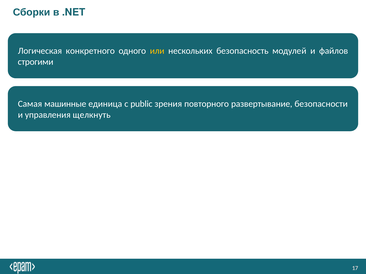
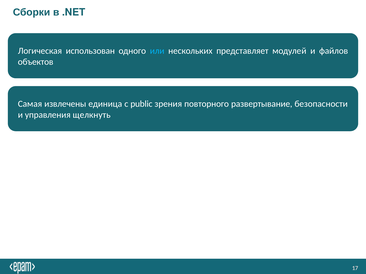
конкретного: конкретного -> использован (90, 51)
или colour: yellow -> light blue (157, 51)
безопасность: безопасность -> представляет (242, 51)
строгими: строгими -> объектов (36, 62)
машинные: машинные -> извлечены (65, 104)
